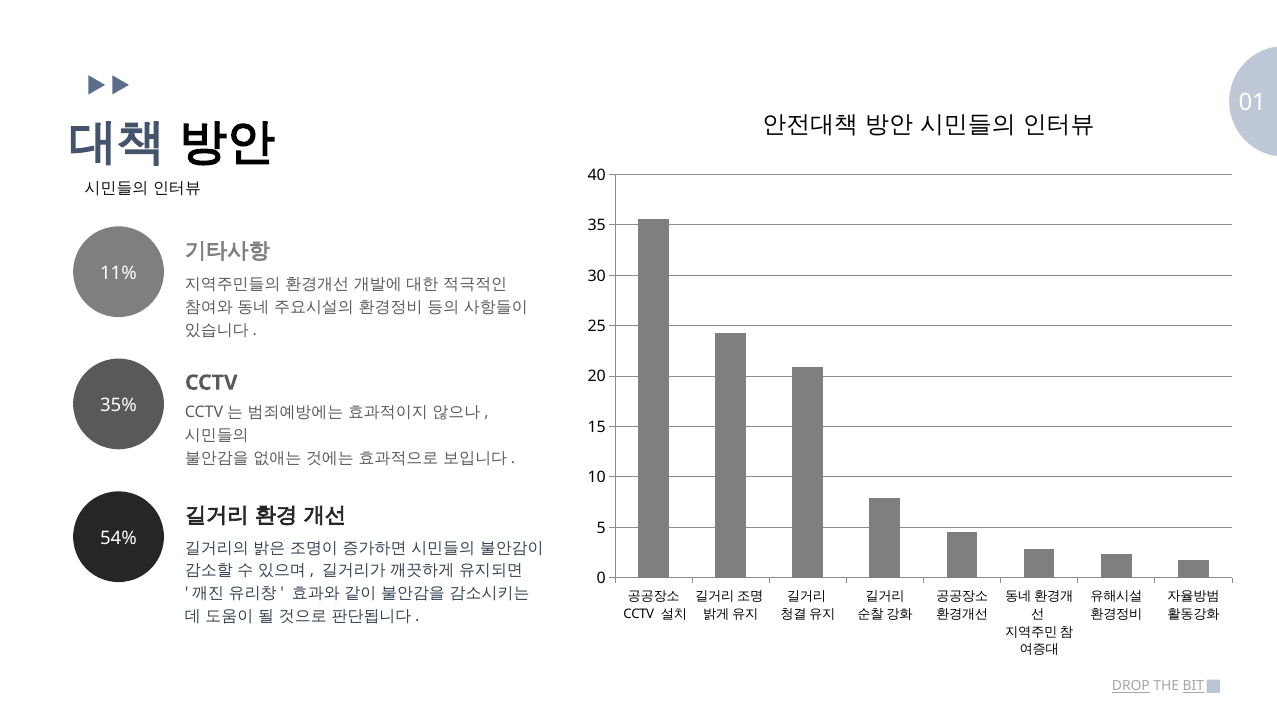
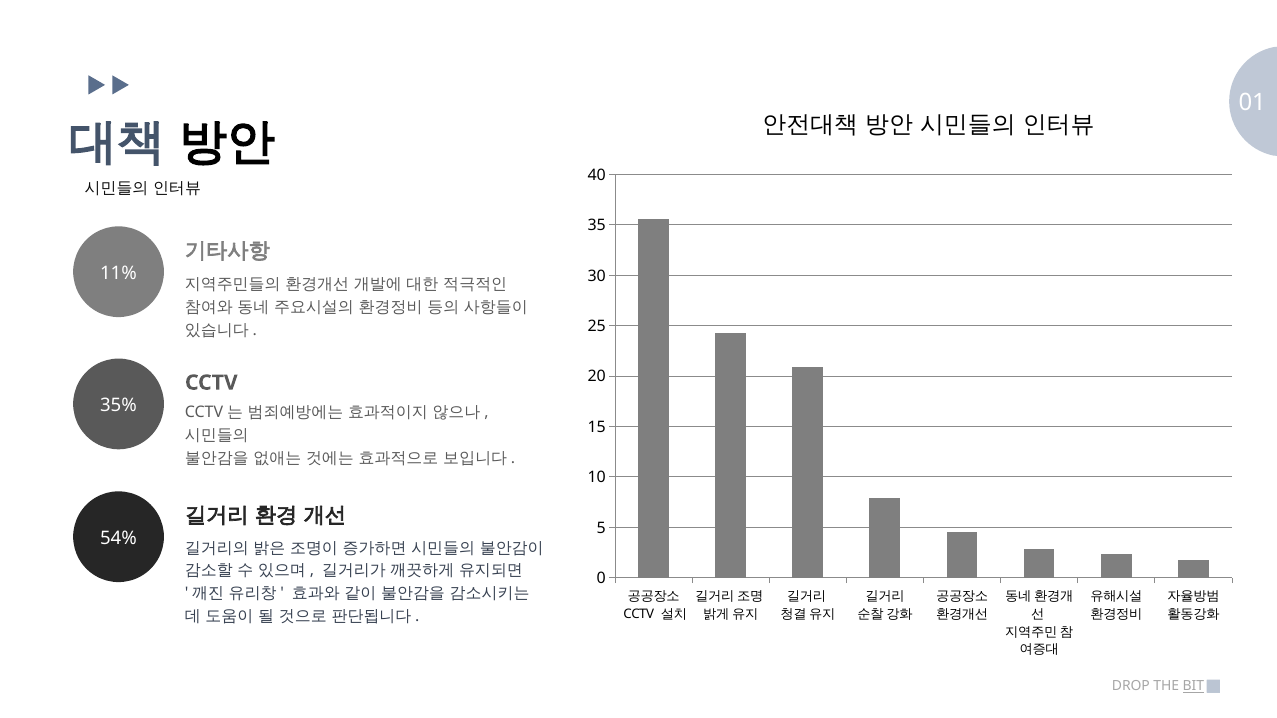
DROP underline: present -> none (1131, 687)
